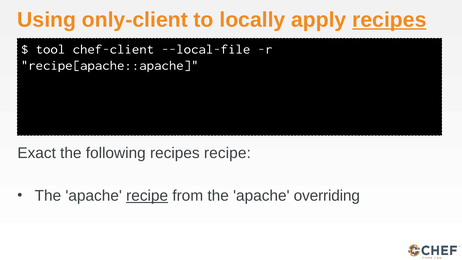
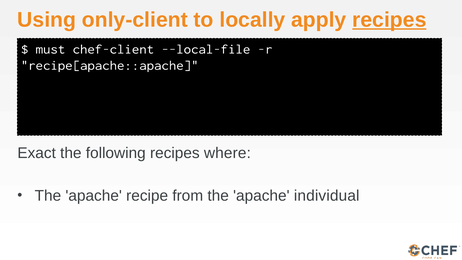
tool: tool -> must (50, 49)
recipes recipe: recipe -> where (227, 153)
recipe underline: present -> none (147, 196)
overriding: overriding -> individual (327, 196)
